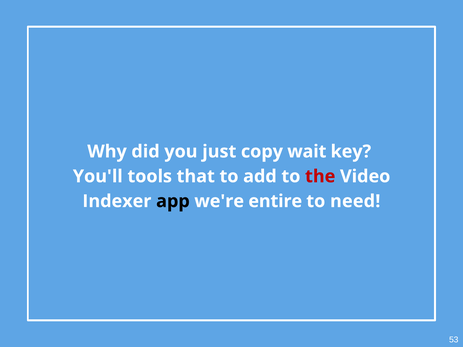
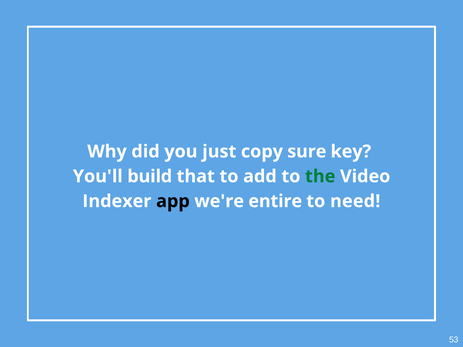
wait: wait -> sure (307, 152)
tools: tools -> build (150, 176)
the colour: red -> green (320, 176)
